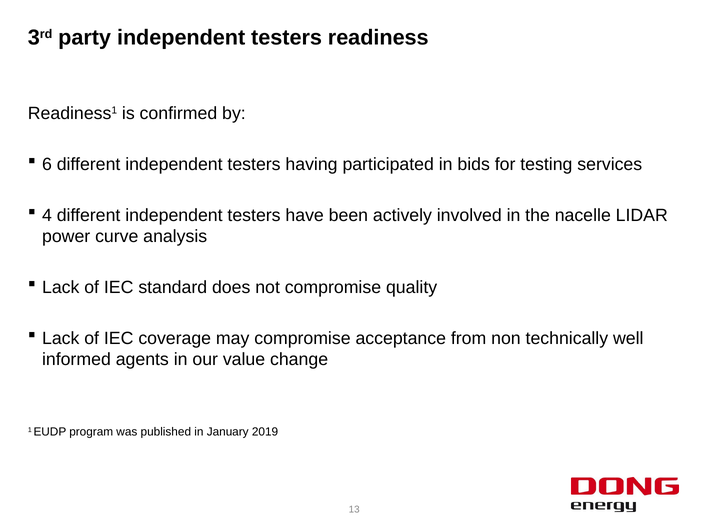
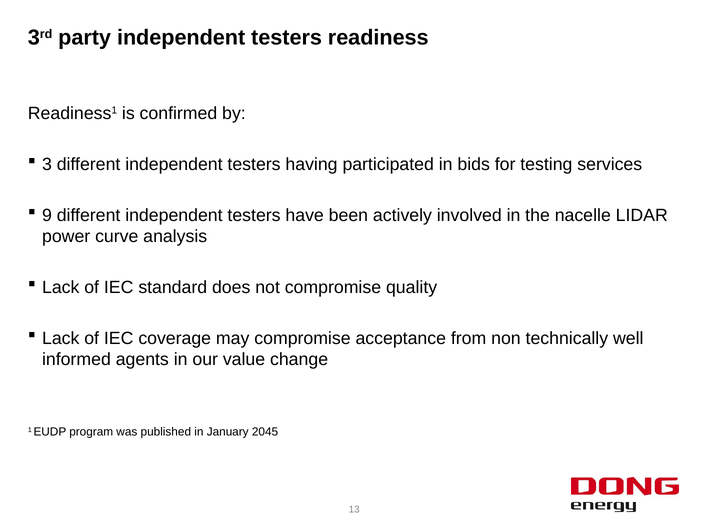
6: 6 -> 3 (47, 164)
4: 4 -> 9 (47, 215)
2019: 2019 -> 2045 (265, 432)
